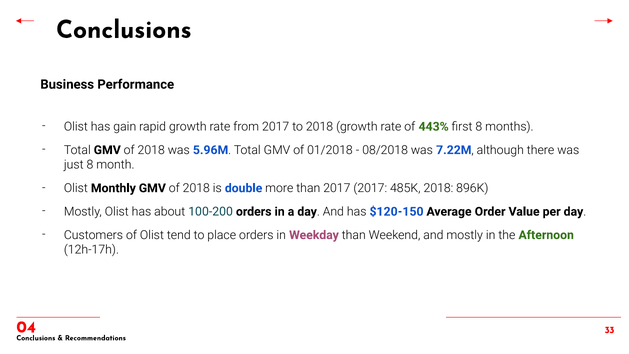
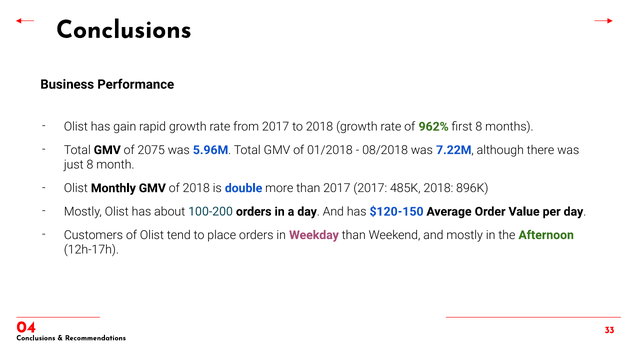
443%: 443% -> 962% (434, 127)
Total GMV of 2018: 2018 -> 2075 (151, 150)
